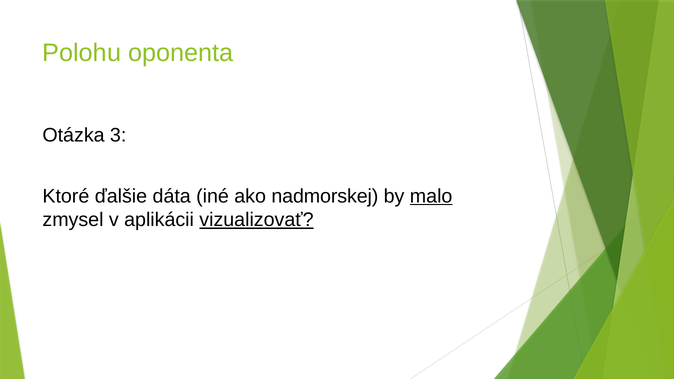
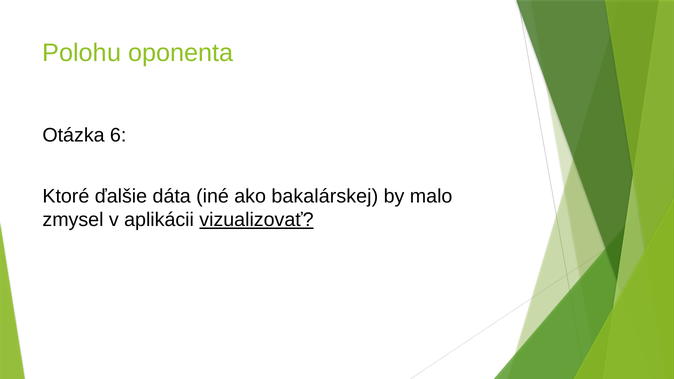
3: 3 -> 6 (118, 135)
nadmorskej: nadmorskej -> bakalárskej (325, 196)
malo underline: present -> none (431, 196)
